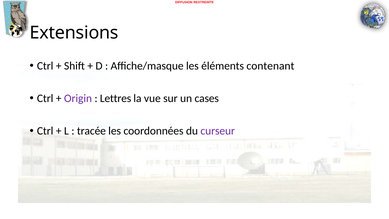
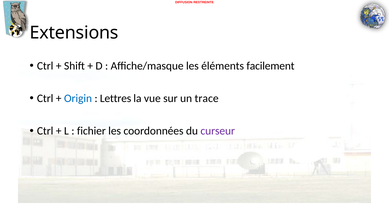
contenant: contenant -> facilement (271, 66)
Origin colour: purple -> blue (78, 98)
cases: cases -> trace (207, 98)
tracée: tracée -> fichier (91, 131)
